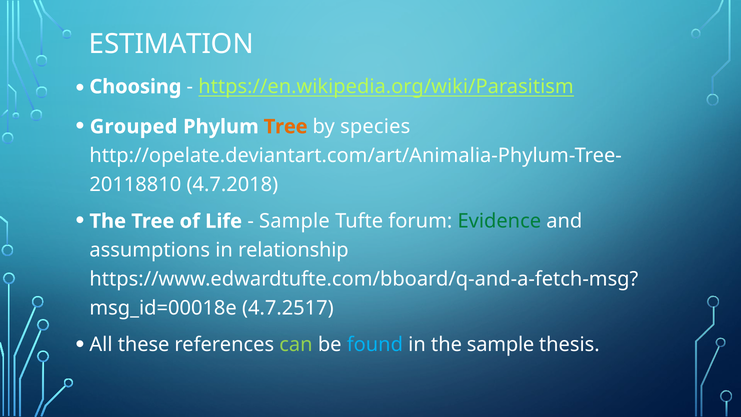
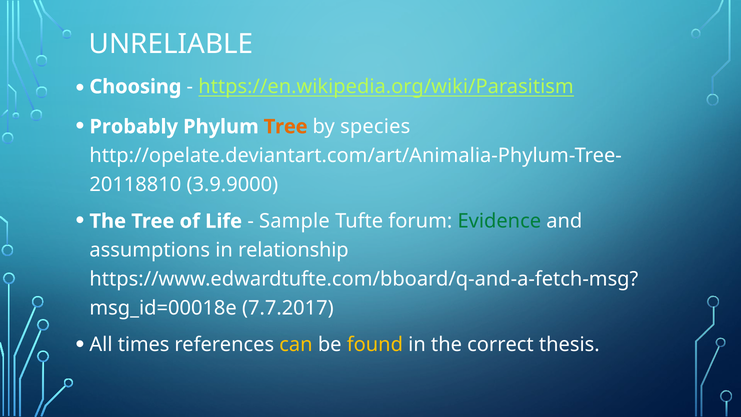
ESTIMATION: ESTIMATION -> UNRELIABLE (171, 44)
Grouped: Grouped -> Probably (134, 127)
4.7.2018: 4.7.2018 -> 3.9.9000 (232, 184)
4.7.2517: 4.7.2517 -> 7.7.2017 (288, 308)
these: these -> times (144, 345)
can colour: light green -> yellow (296, 345)
found colour: light blue -> yellow (375, 345)
the sample: sample -> correct (500, 345)
